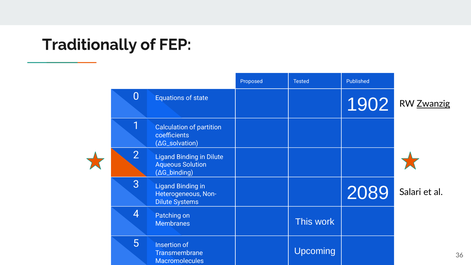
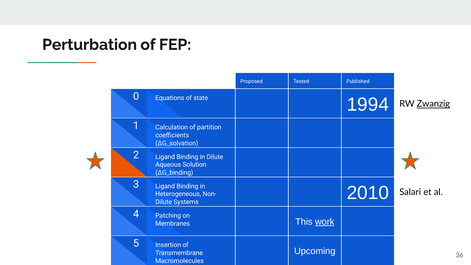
Traditionally: Traditionally -> Perturbation (90, 45)
1902: 1902 -> 1994 (368, 105)
2089: 2089 -> 2010 (368, 193)
work underline: none -> present (325, 222)
